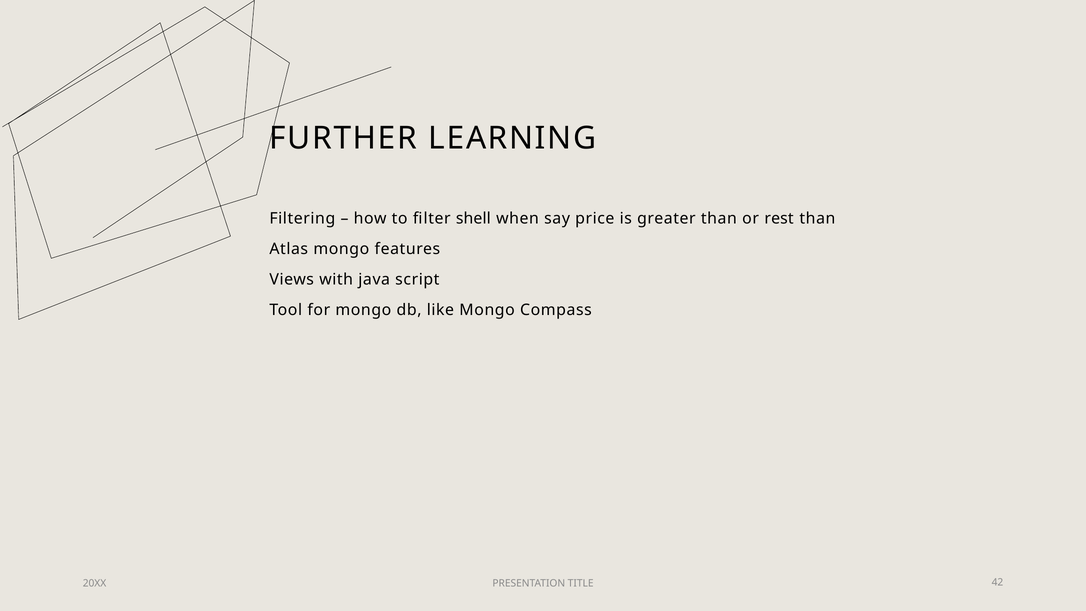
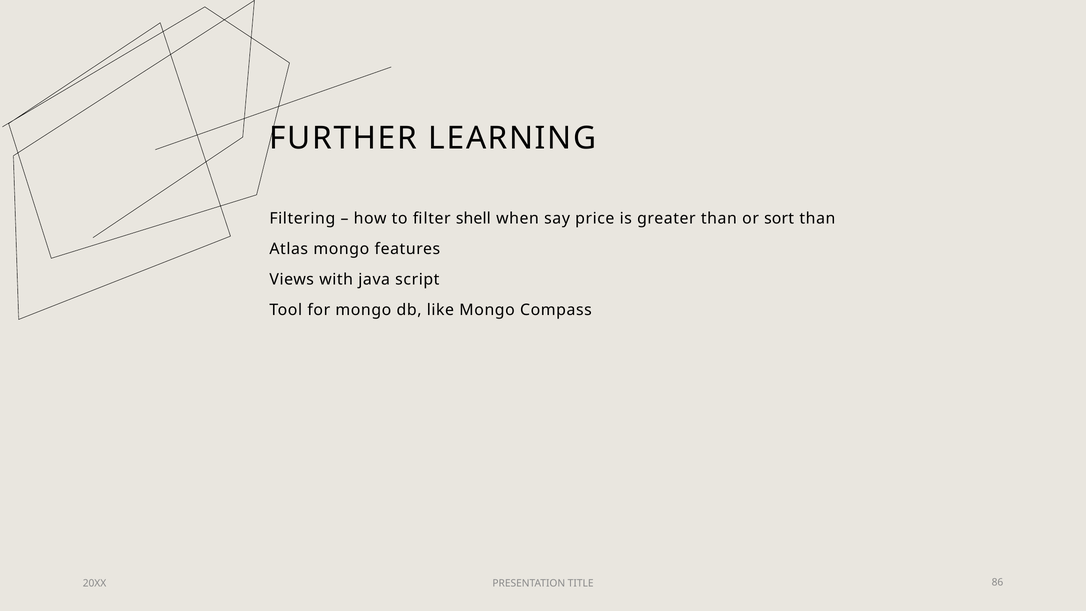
rest: rest -> sort (779, 219)
42: 42 -> 86 (997, 582)
